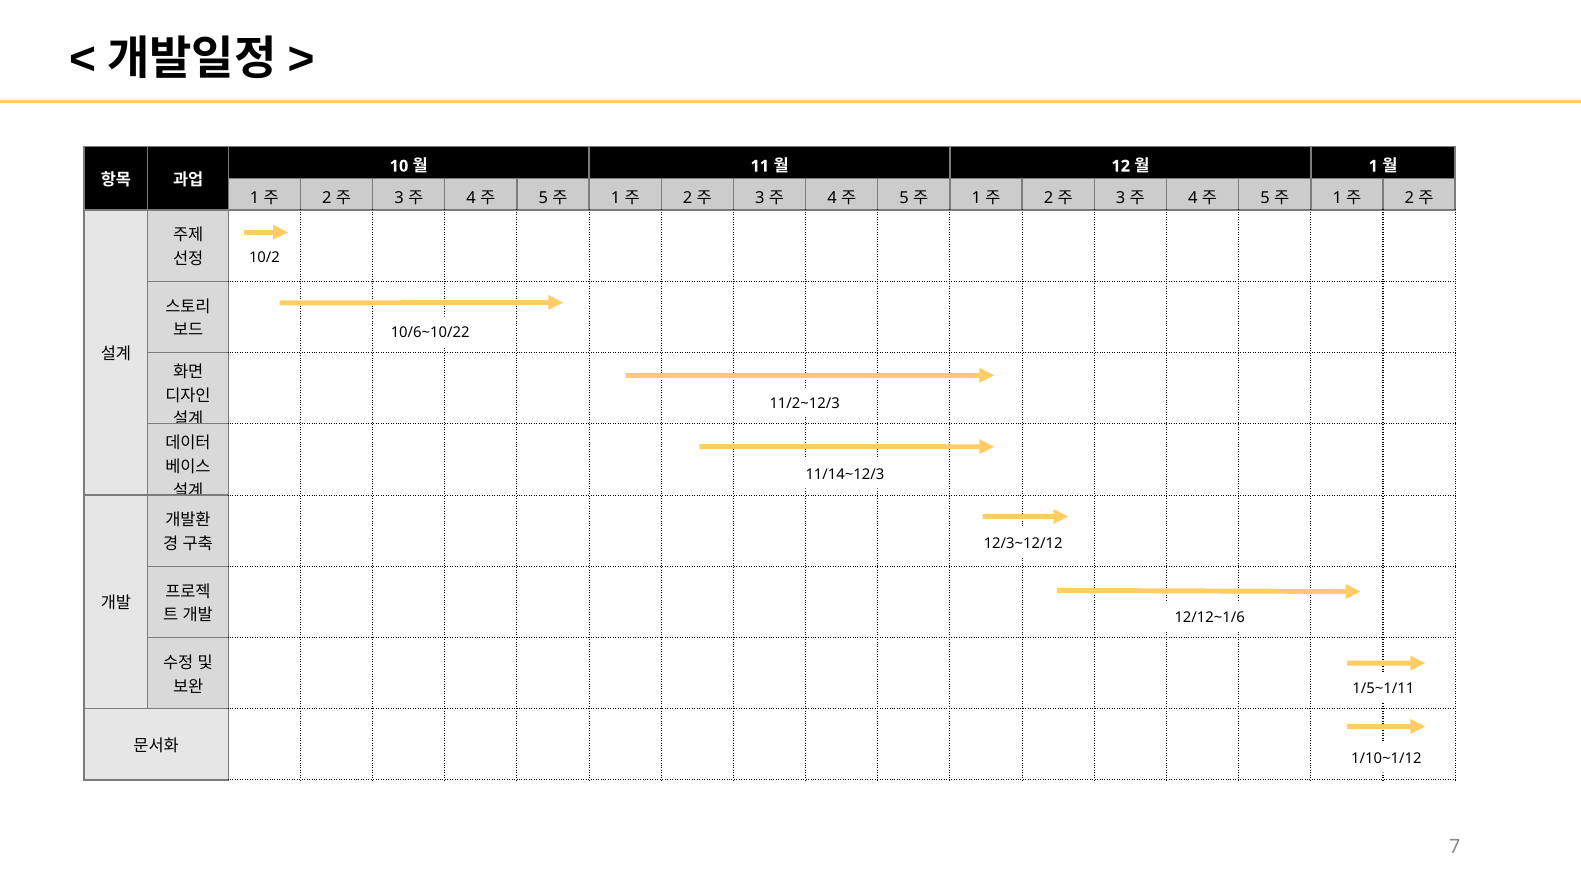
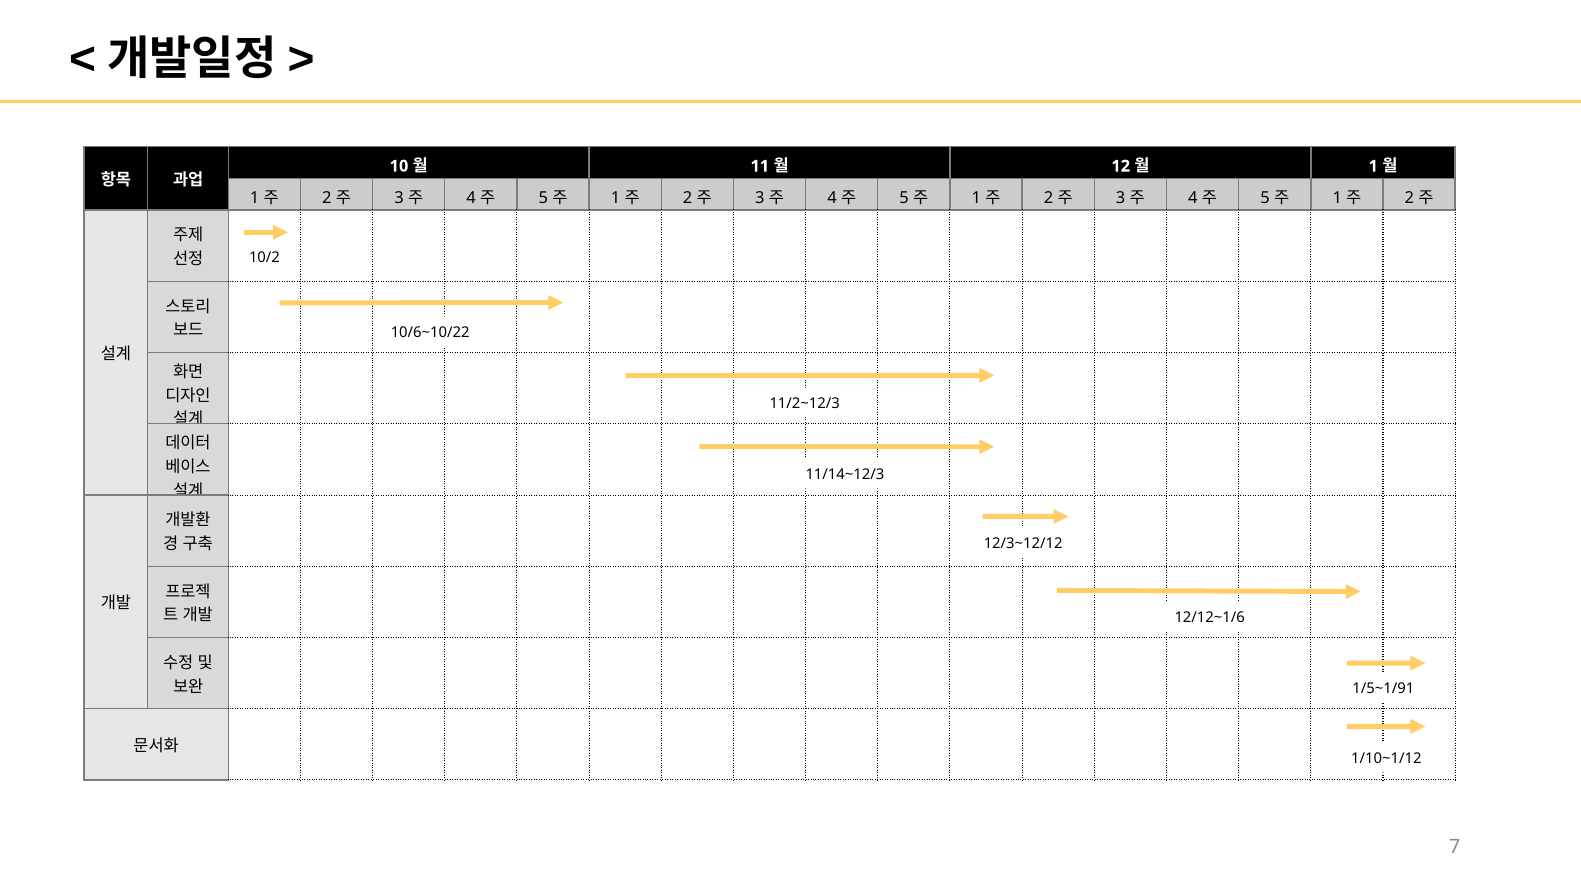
1/5~1/11: 1/5~1/11 -> 1/5~1/91 (1383, 688)
